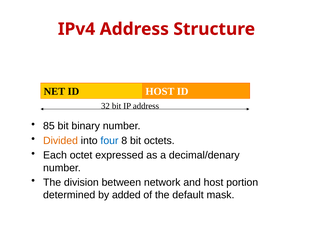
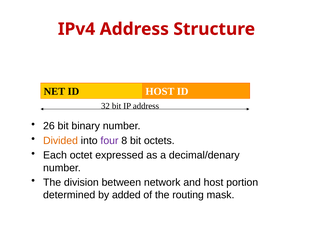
85: 85 -> 26 (49, 126)
four colour: blue -> purple (109, 141)
default: default -> routing (188, 195)
